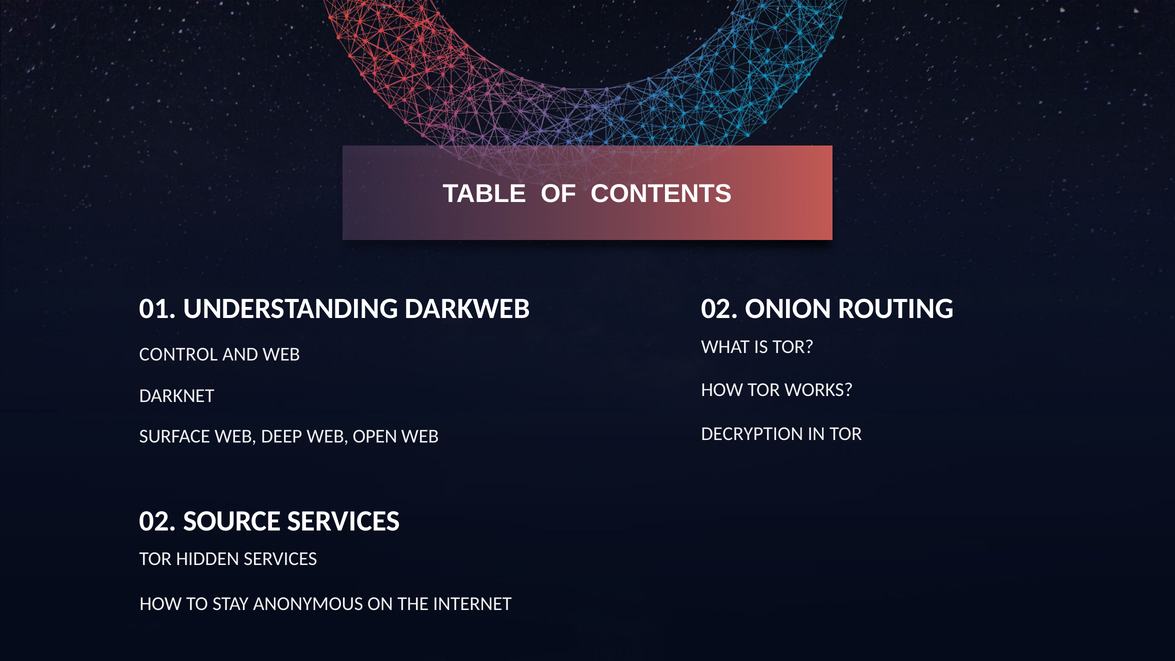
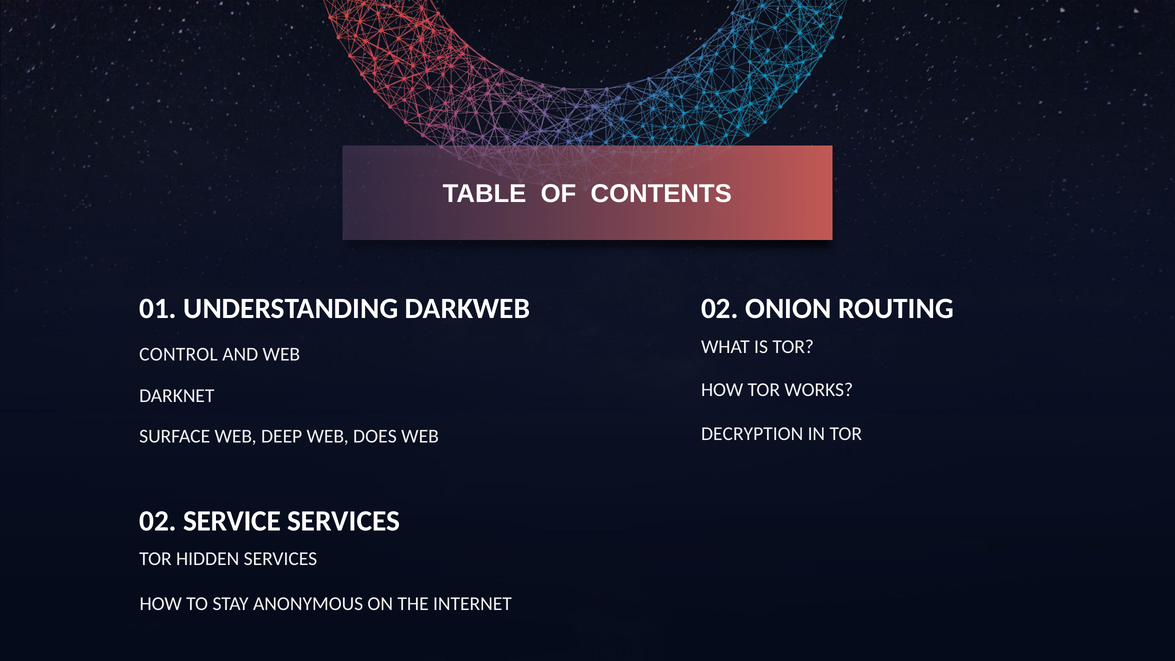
OPEN: OPEN -> DOES (375, 436)
SOURCE: SOURCE -> SERVICE (232, 521)
